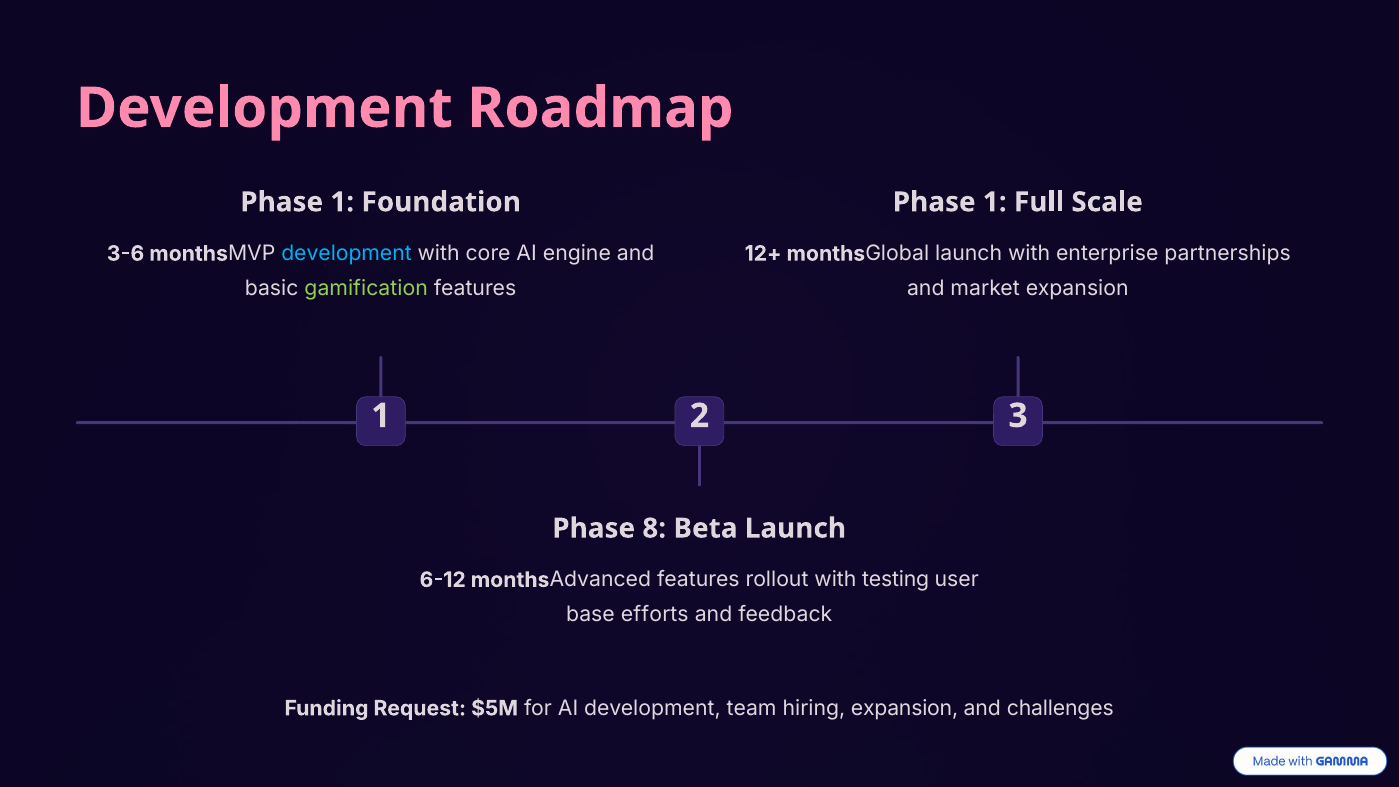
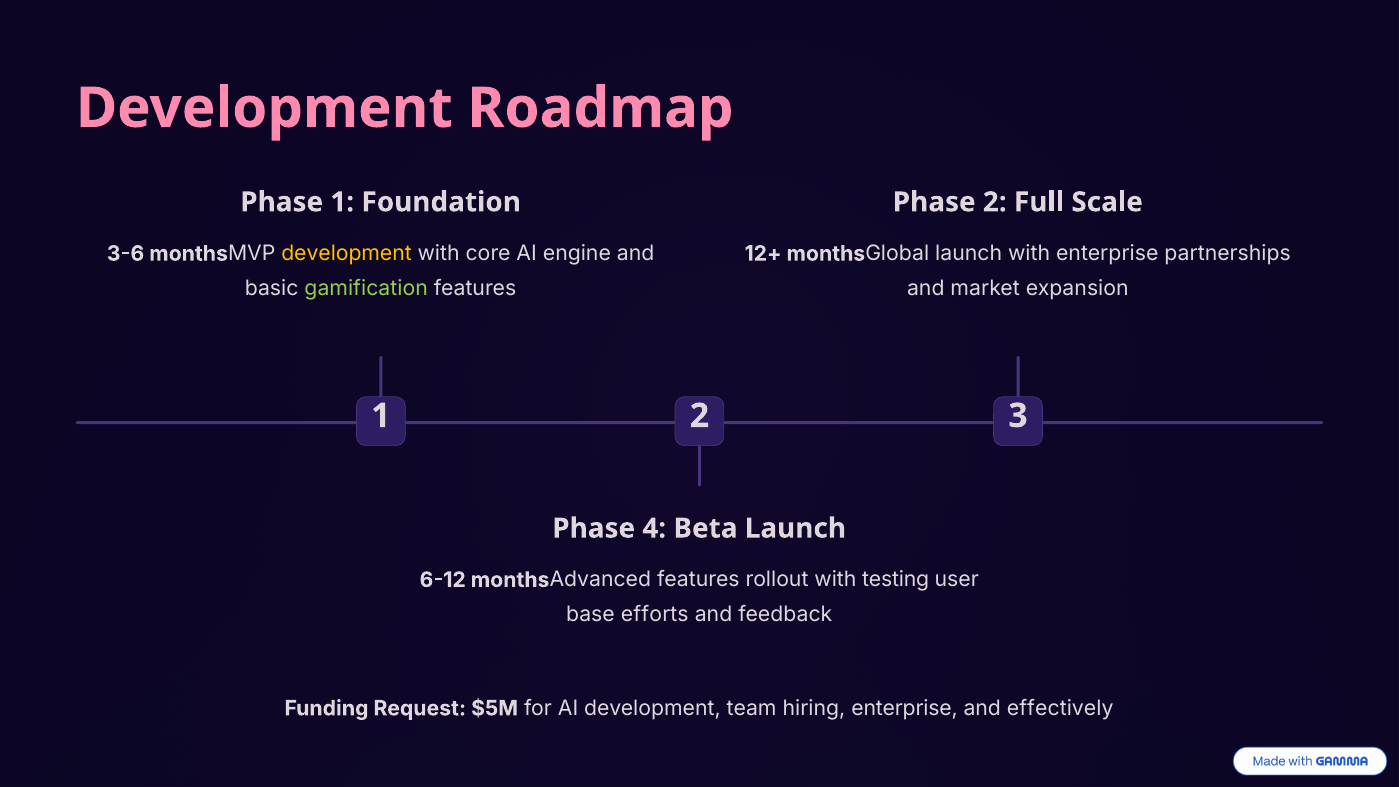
1: 1 -> 2 (995, 202)
development colour: light blue -> yellow (347, 254)
8: 8 -> 4 (654, 528)
hiring expansion: expansion -> enterprise (905, 708)
challenges: challenges -> effectively (1060, 708)
